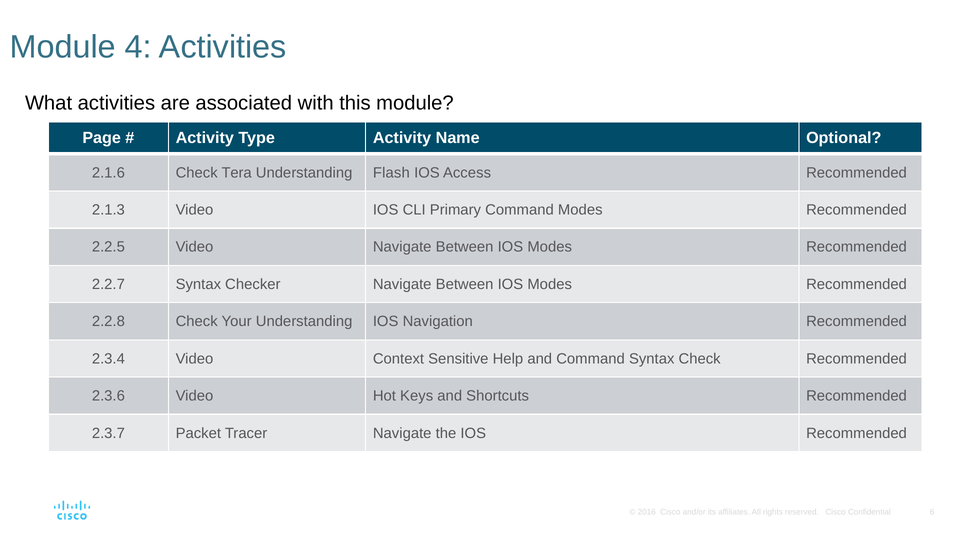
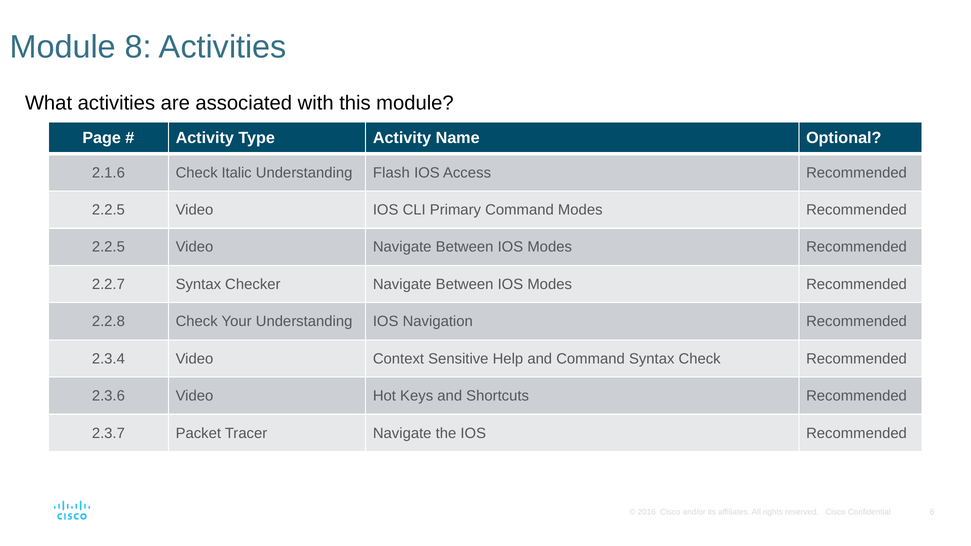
4: 4 -> 8 (138, 47)
Tera: Tera -> Italic (237, 173)
2.1.3: 2.1.3 -> 2.2.5 (108, 210)
